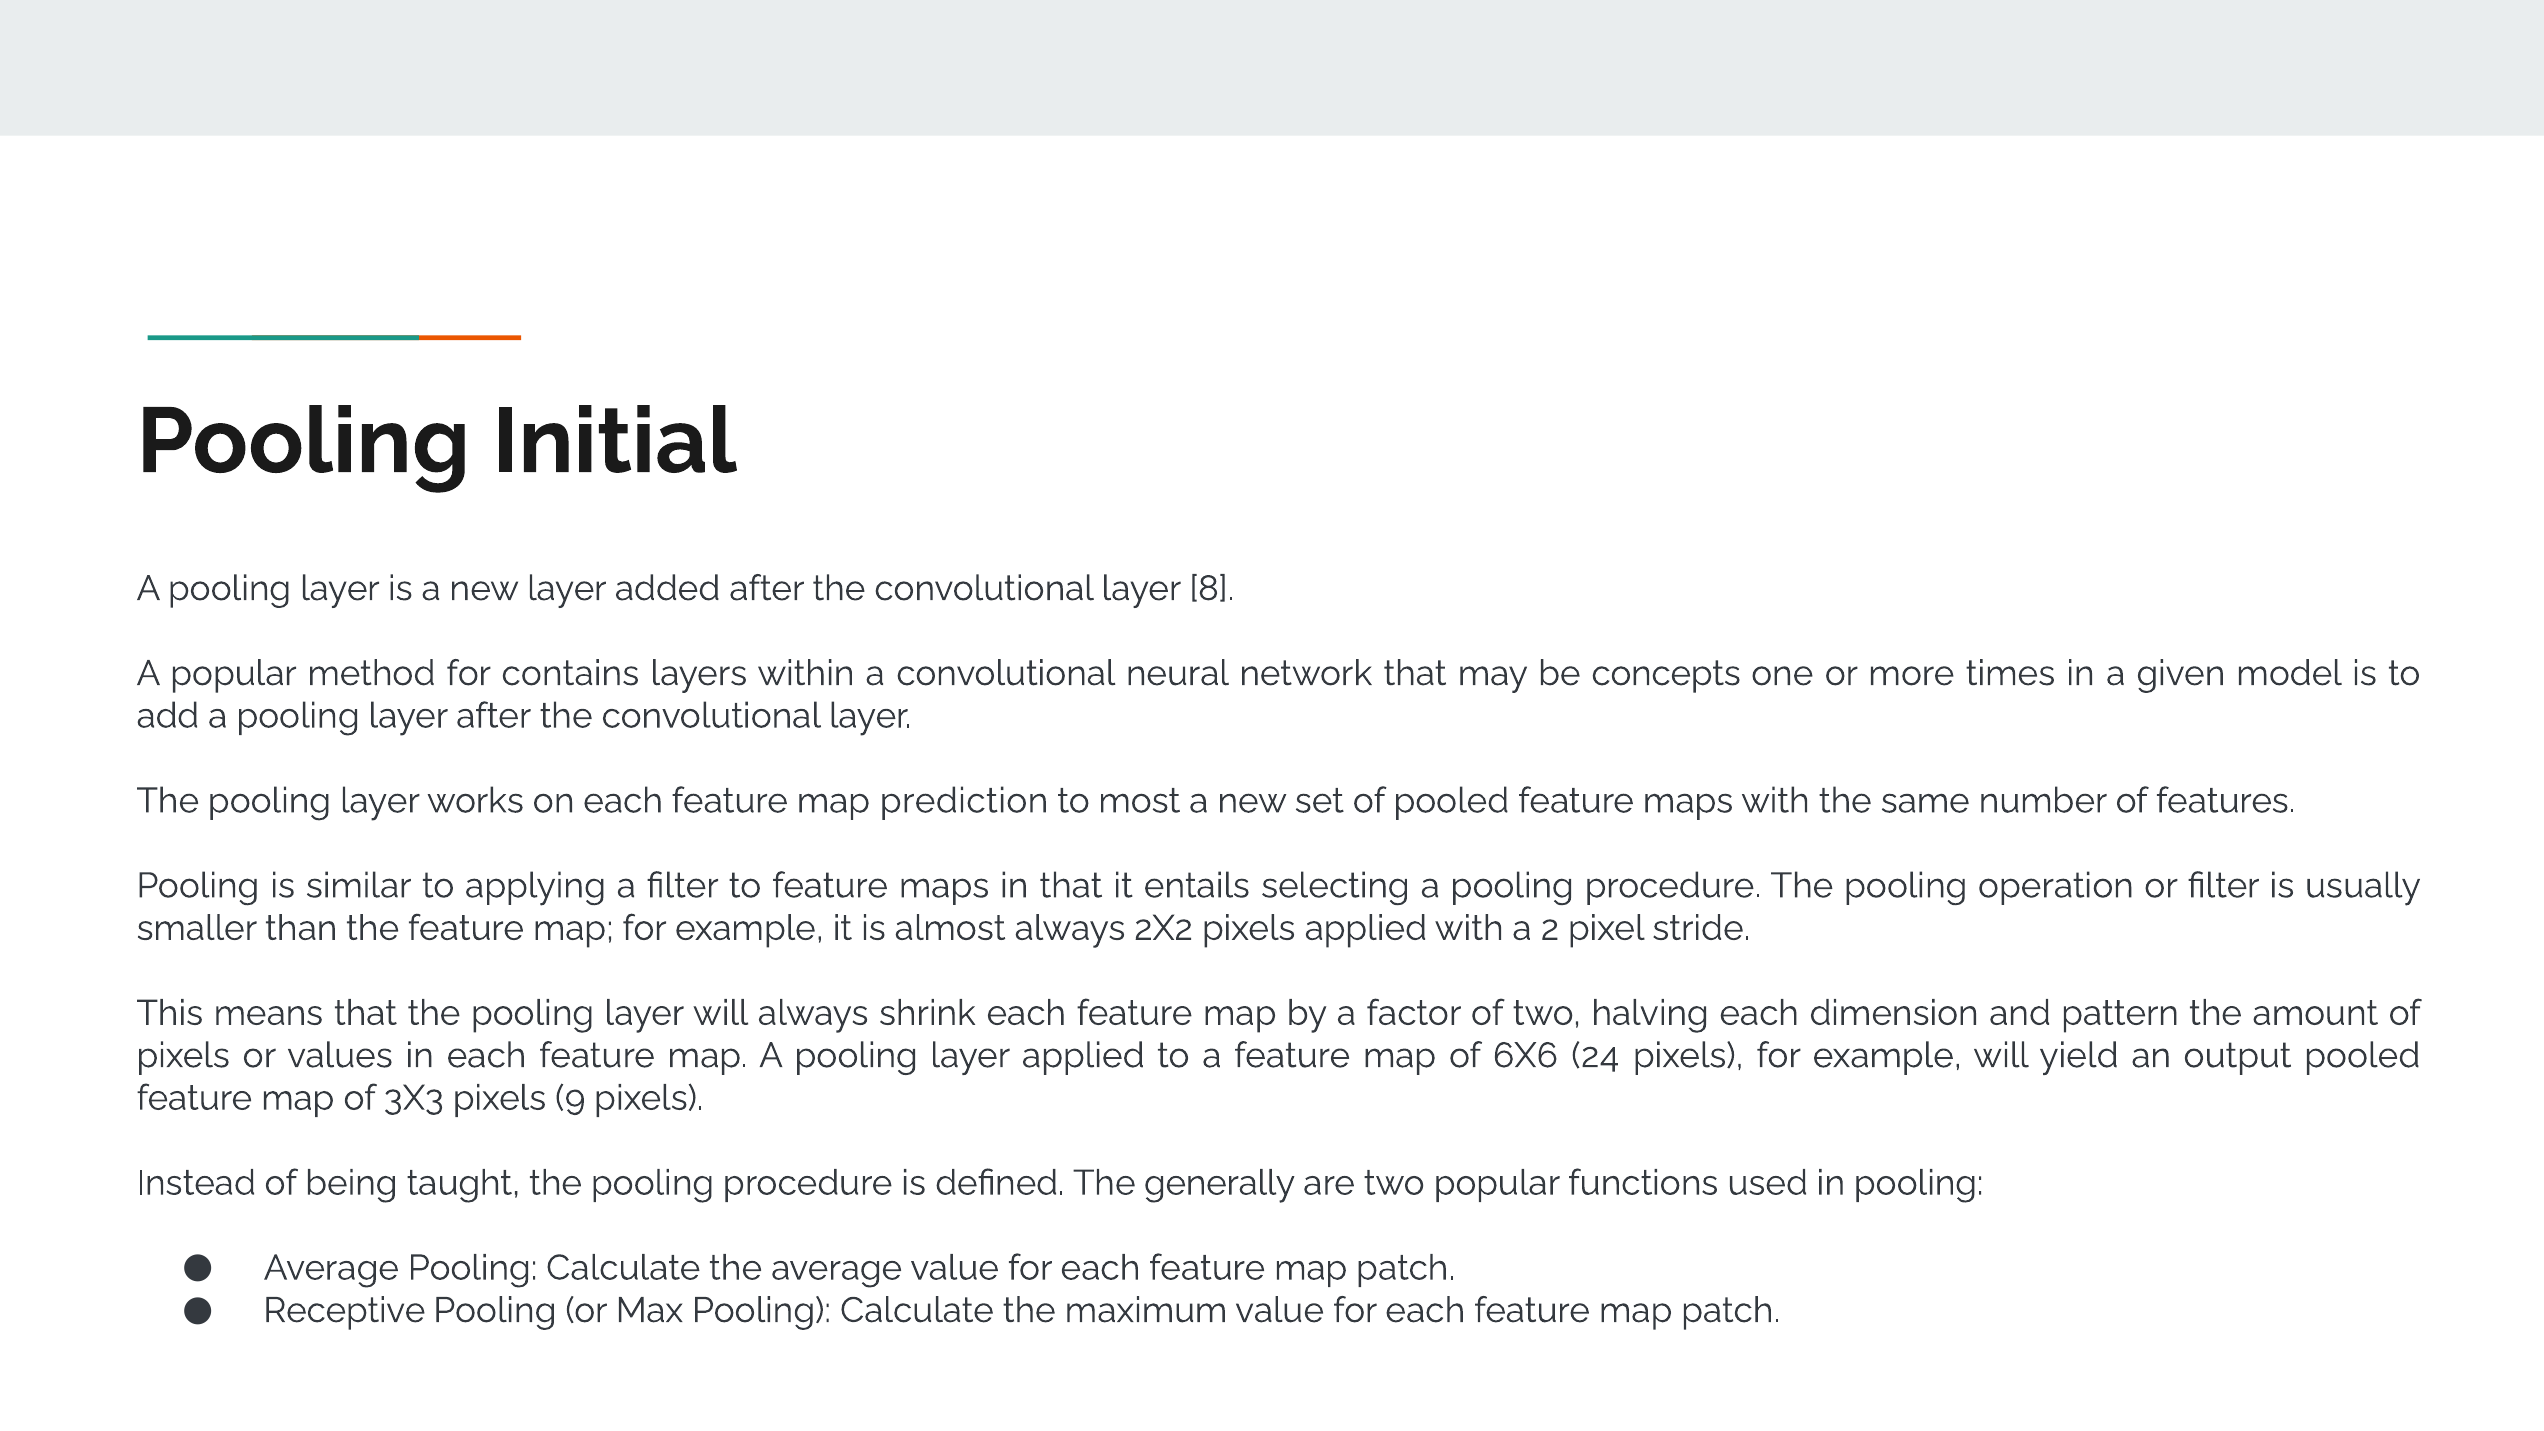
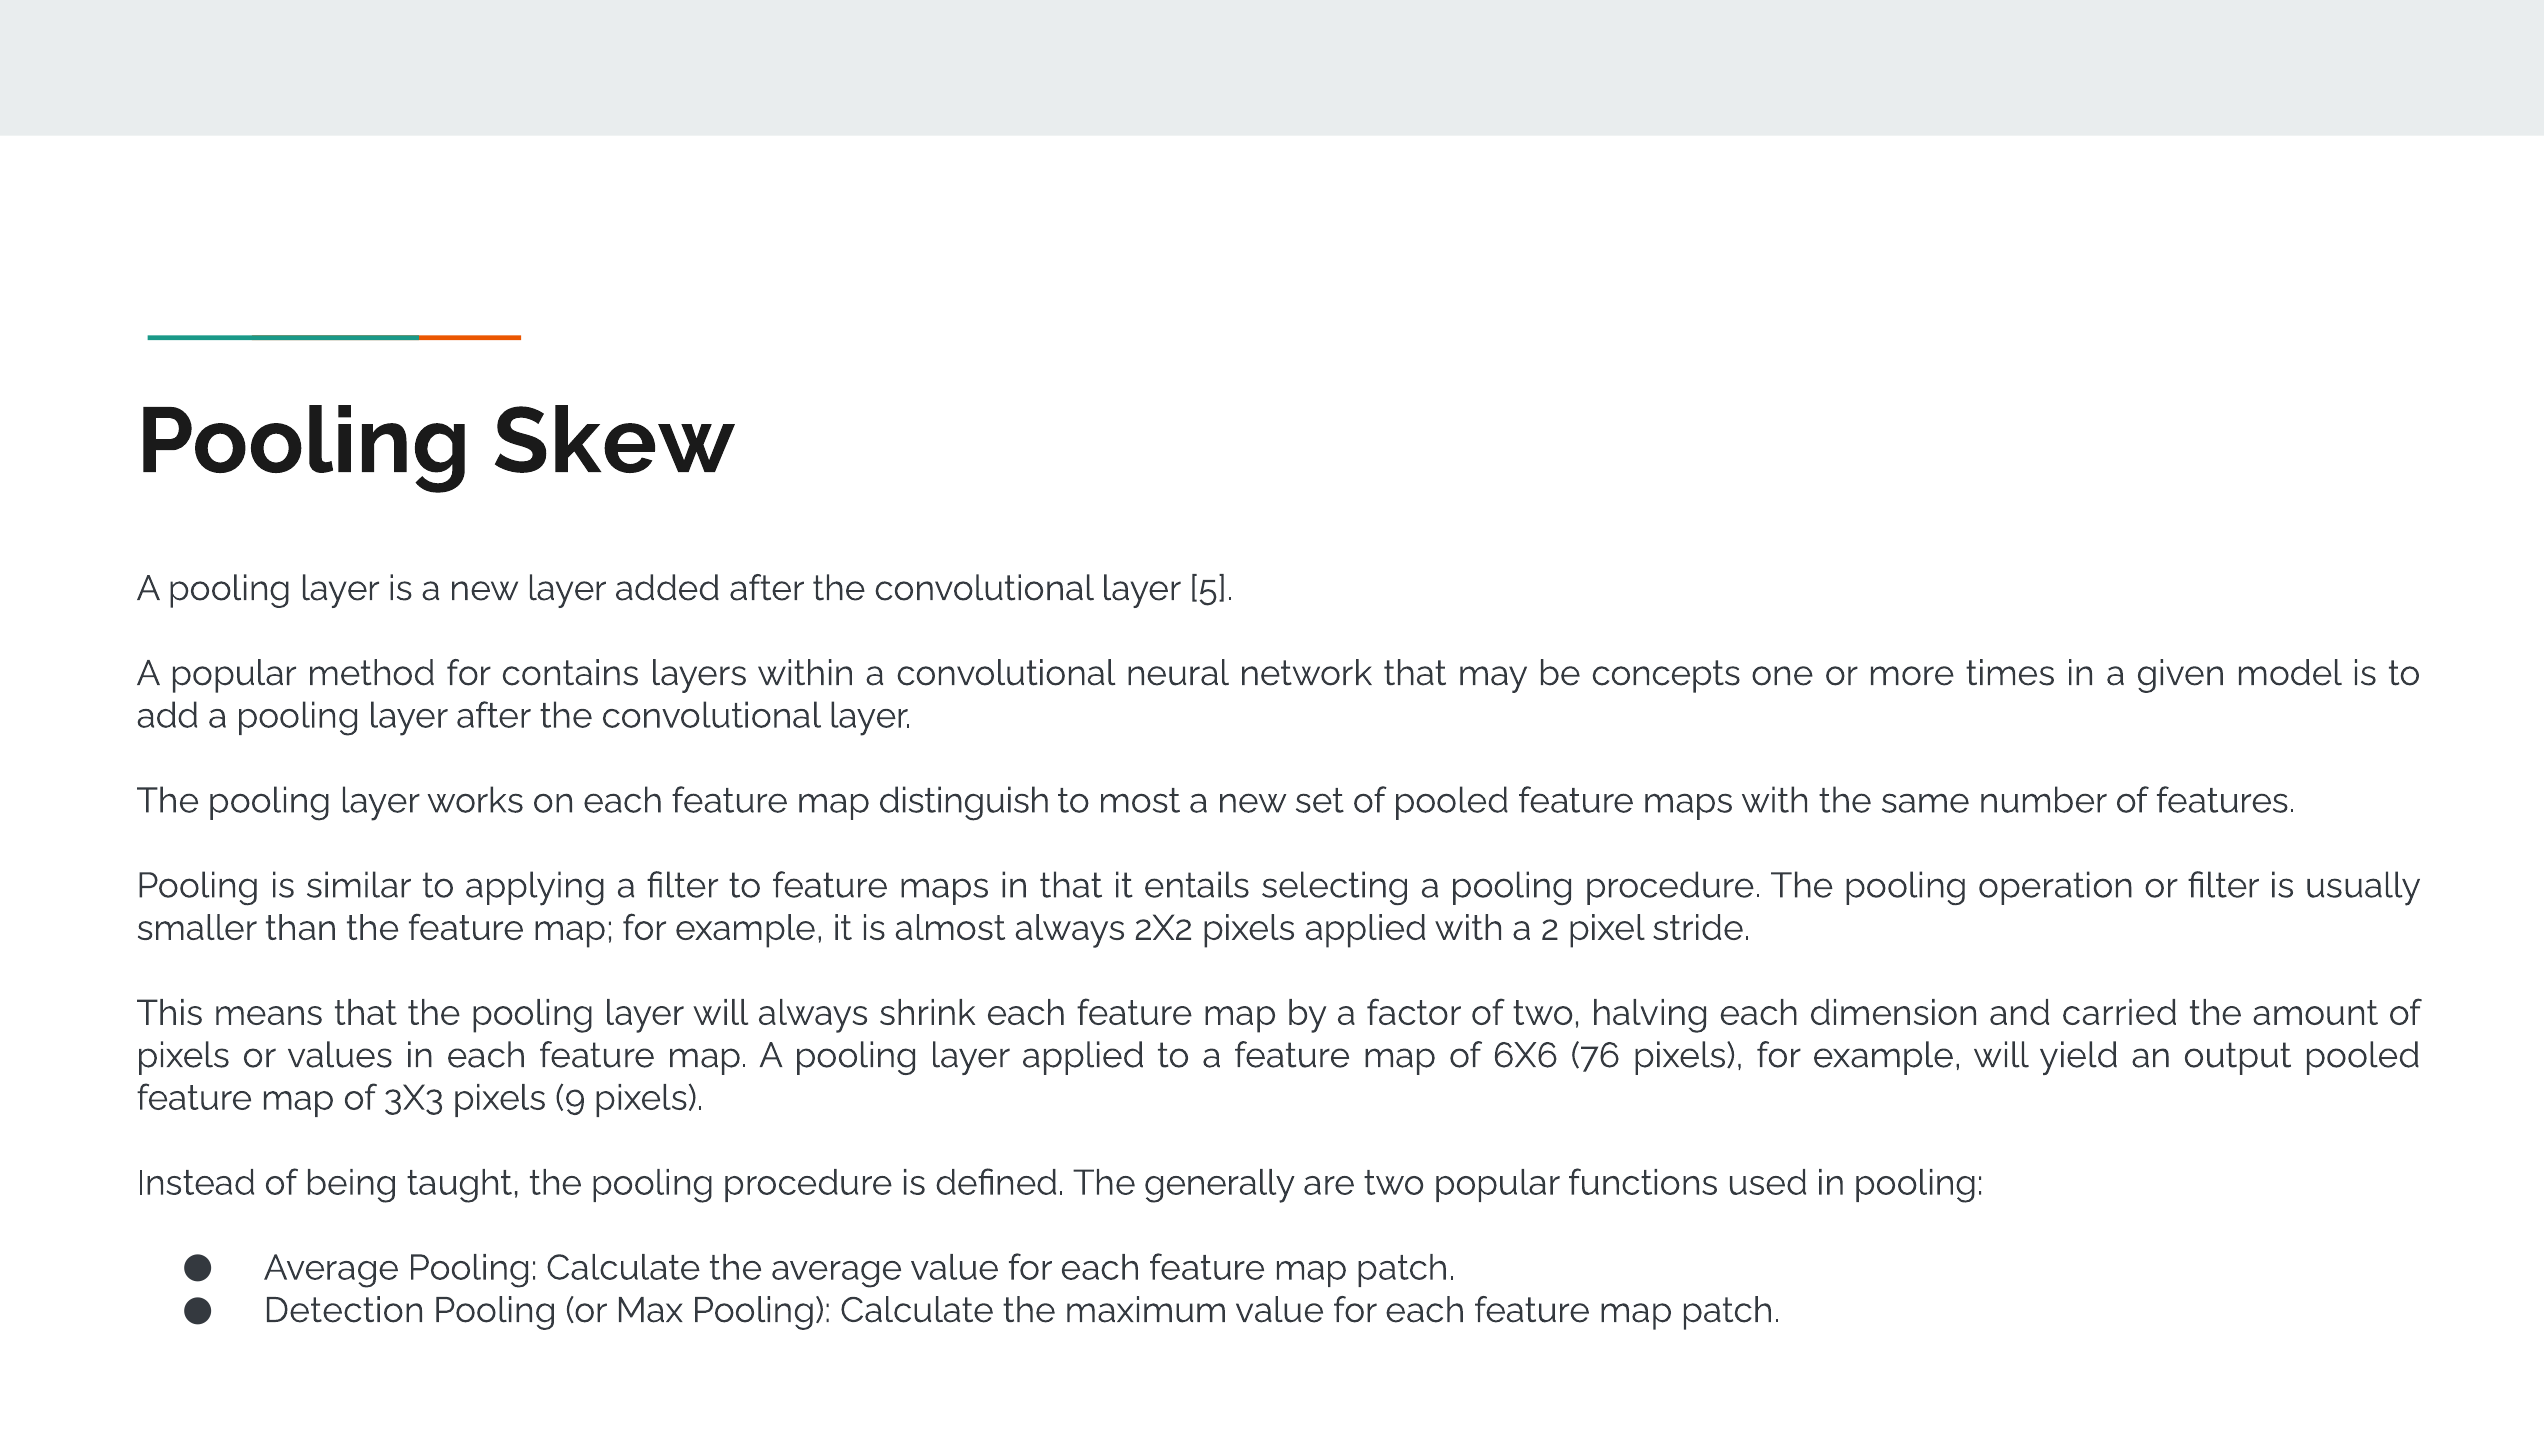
Initial: Initial -> Skew (614, 442)
8: 8 -> 5 (1211, 588)
prediction: prediction -> distinguish (964, 801)
pattern: pattern -> carried (2120, 1013)
24: 24 -> 76 (1595, 1056)
Receptive: Receptive -> Detection (344, 1310)
